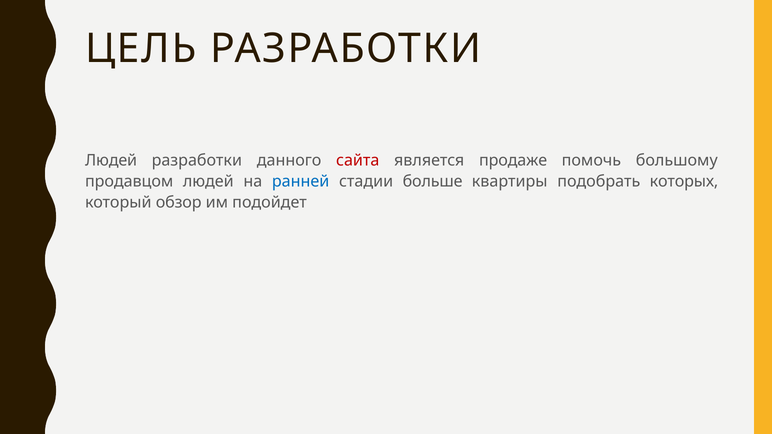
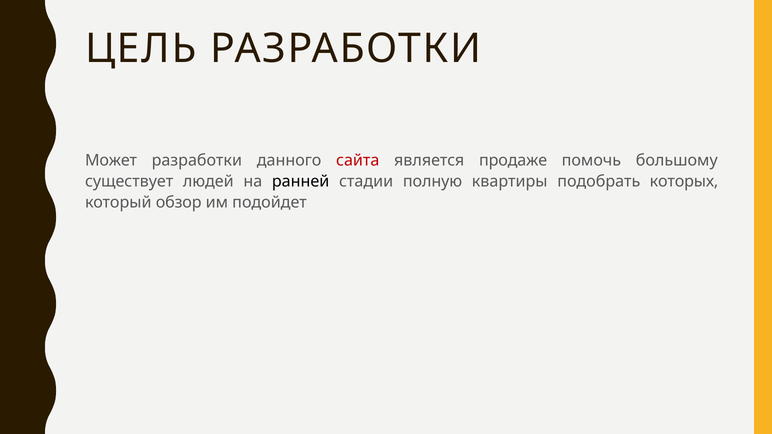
Людей: Людей -> Может (111, 160)
продавцом: продавцом -> существует (129, 182)
ранней colour: blue -> black (301, 182)
больше: больше -> полную (433, 182)
